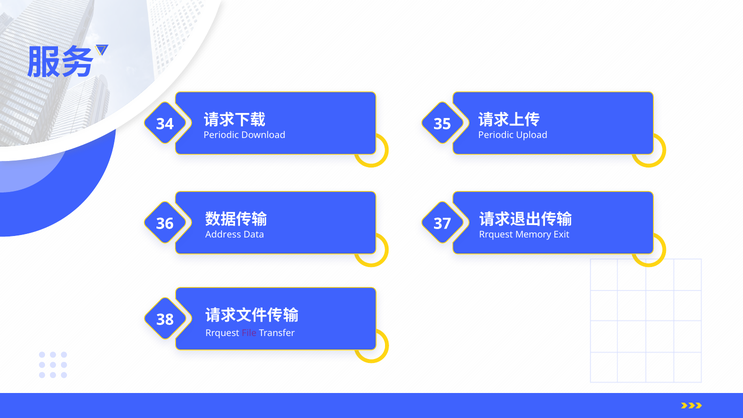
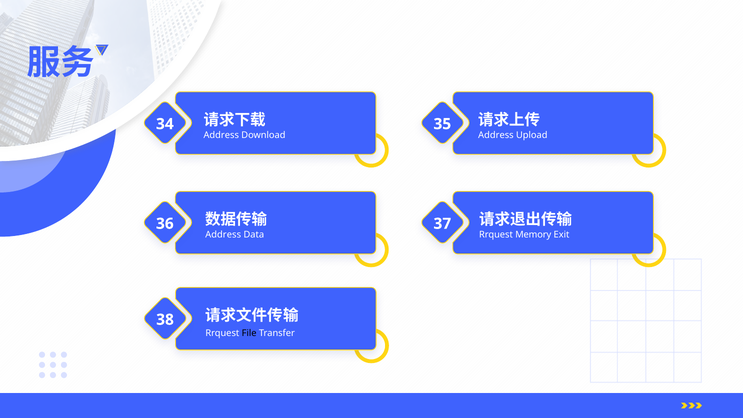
Periodic: Periodic -> Address (221, 135)
Periodic: Periodic -> Address (496, 135)
File colour: purple -> black (249, 333)
